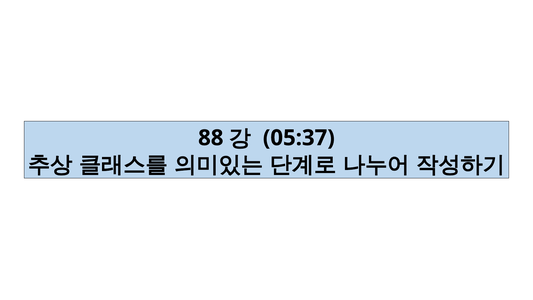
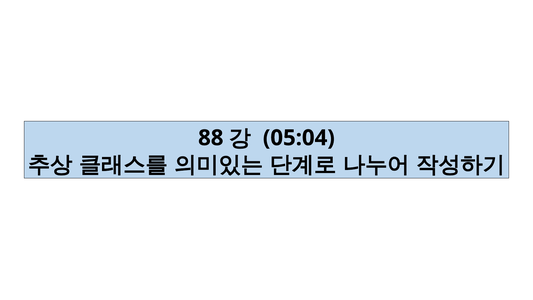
05:37: 05:37 -> 05:04 (299, 138)
